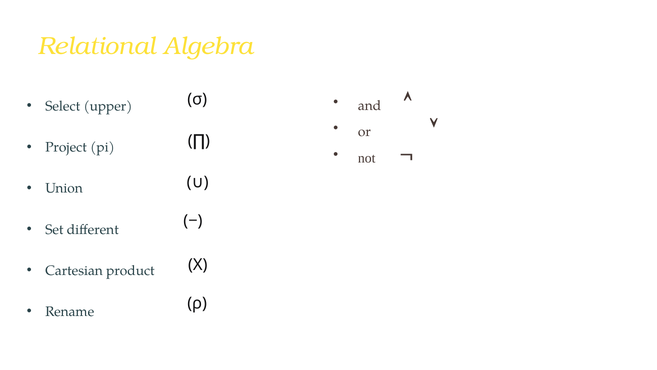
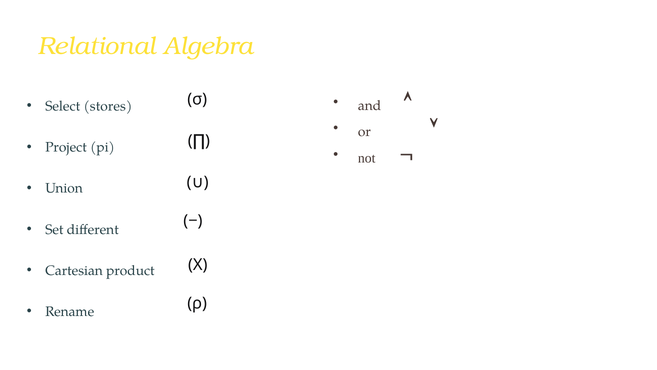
upper: upper -> stores (108, 106)
